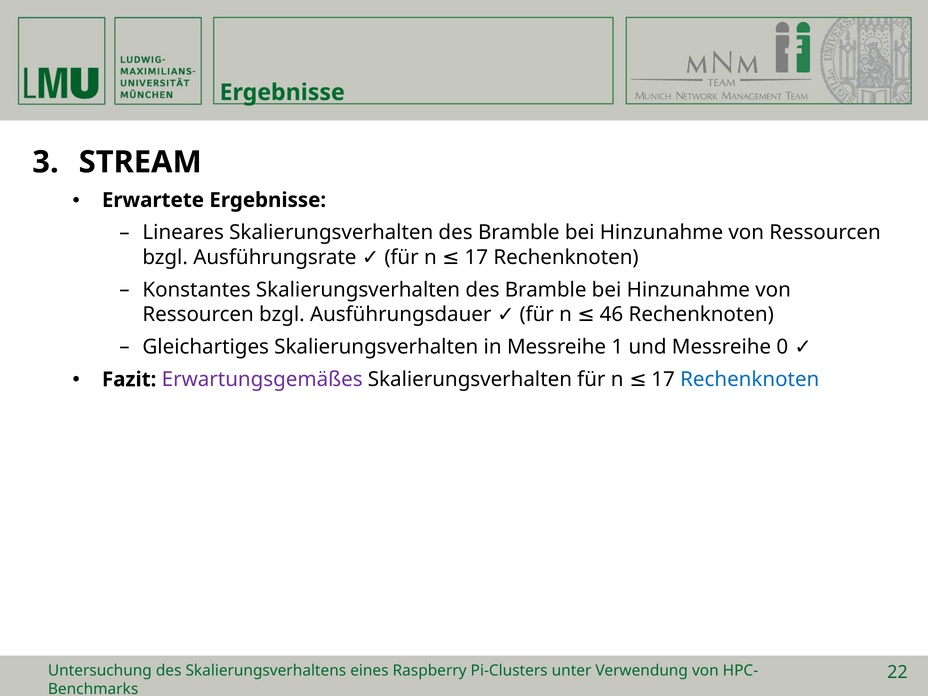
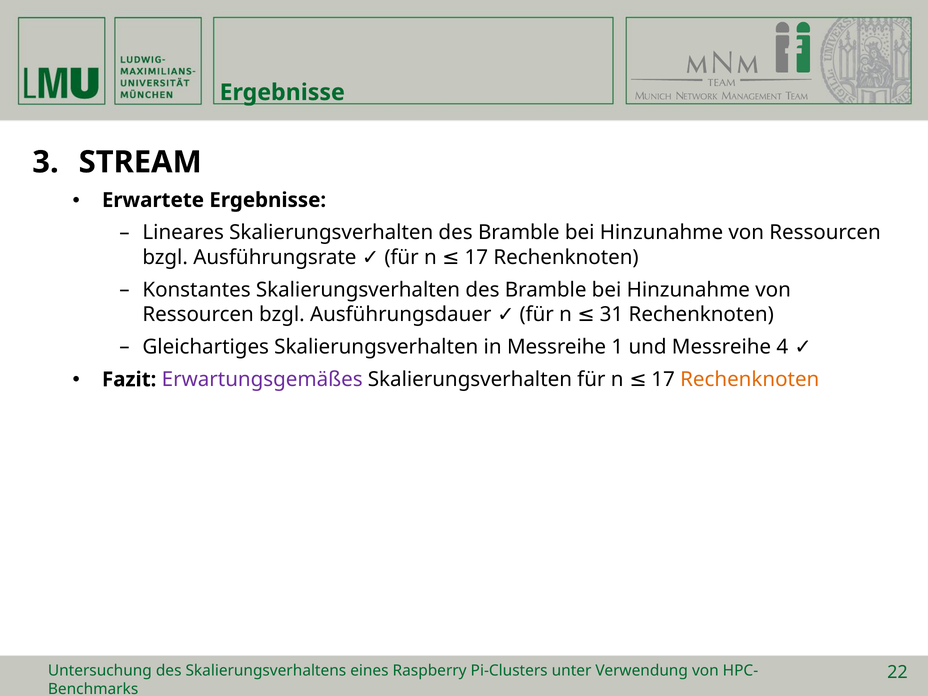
46: 46 -> 31 (611, 315)
0: 0 -> 4 (782, 347)
Rechenknoten colour: blue -> orange (750, 379)
